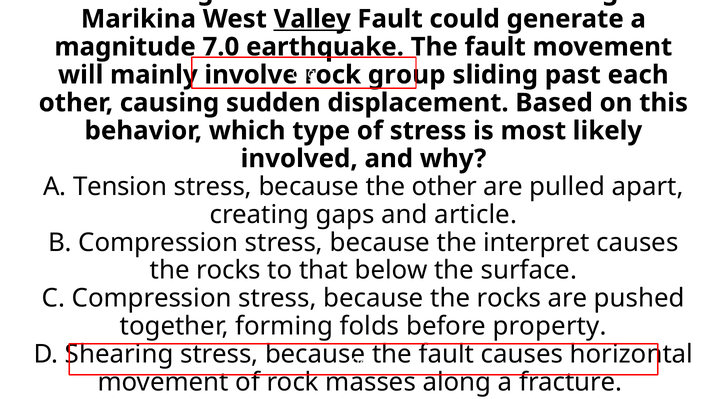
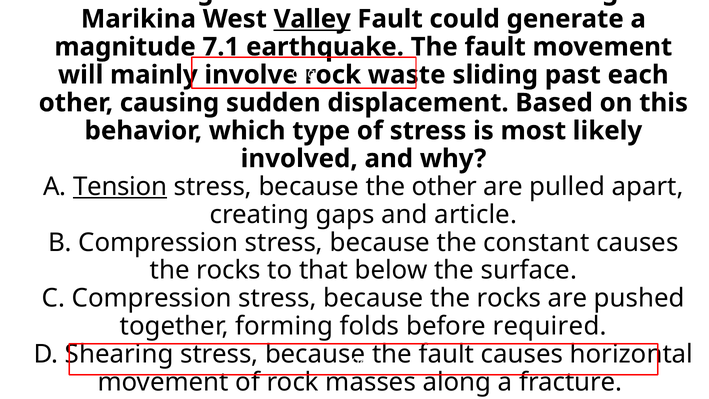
7.0: 7.0 -> 7.1 (221, 47)
group: group -> waste (407, 75)
Tension underline: none -> present (120, 187)
interpret: interpret -> constant (536, 242)
property: property -> required (550, 326)
